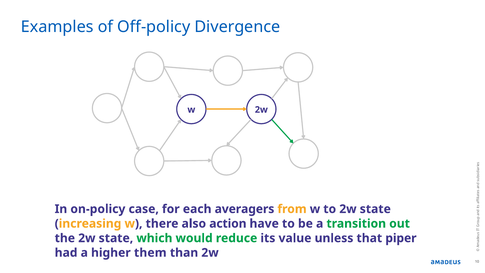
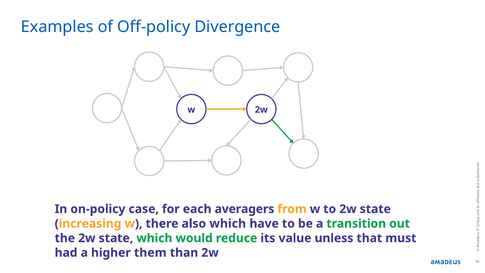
also action: action -> which (228, 223)
piper: piper -> must (401, 238)
